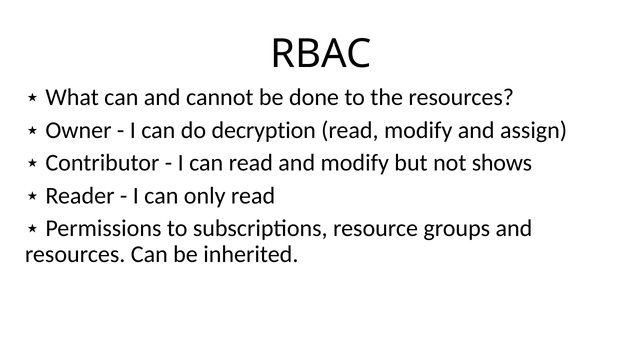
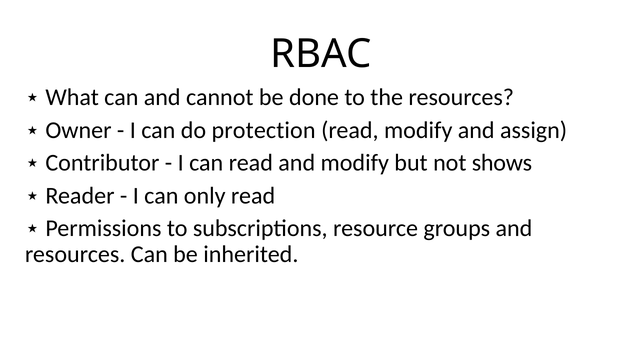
decryption: decryption -> protection (264, 130)
